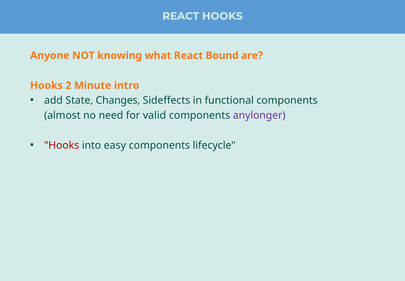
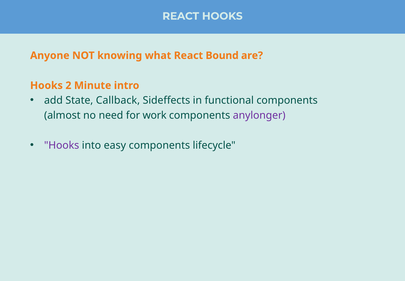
Changes: Changes -> Callback (118, 100)
valid: valid -> work (155, 115)
Hooks colour: red -> purple (62, 145)
